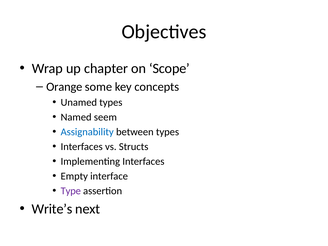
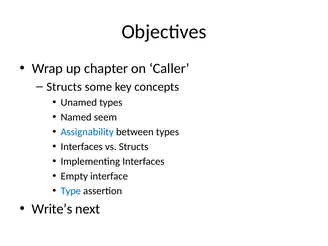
Scope: Scope -> Caller (169, 69)
Orange: Orange -> Structs (64, 87)
Type colour: purple -> blue (71, 191)
